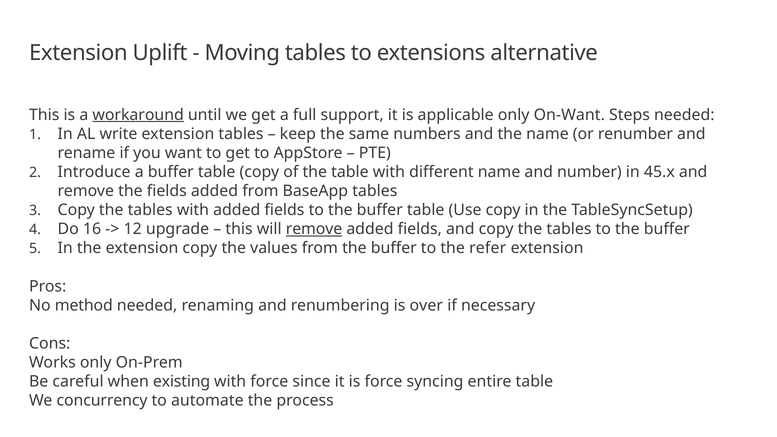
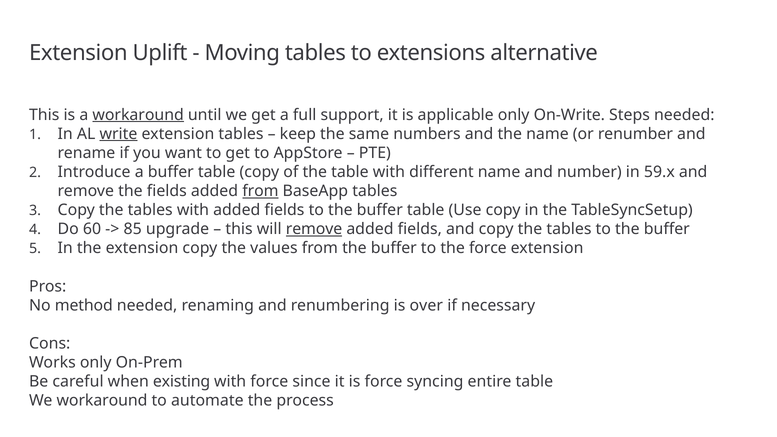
On-Want: On-Want -> On-Write (569, 115)
write underline: none -> present (118, 134)
45.x: 45.x -> 59.x (659, 172)
from underline: none -> present (260, 191)
16: 16 -> 60 (92, 229)
12: 12 -> 85 (133, 229)
the refer: refer -> force (488, 248)
We concurrency: concurrency -> workaround (102, 401)
